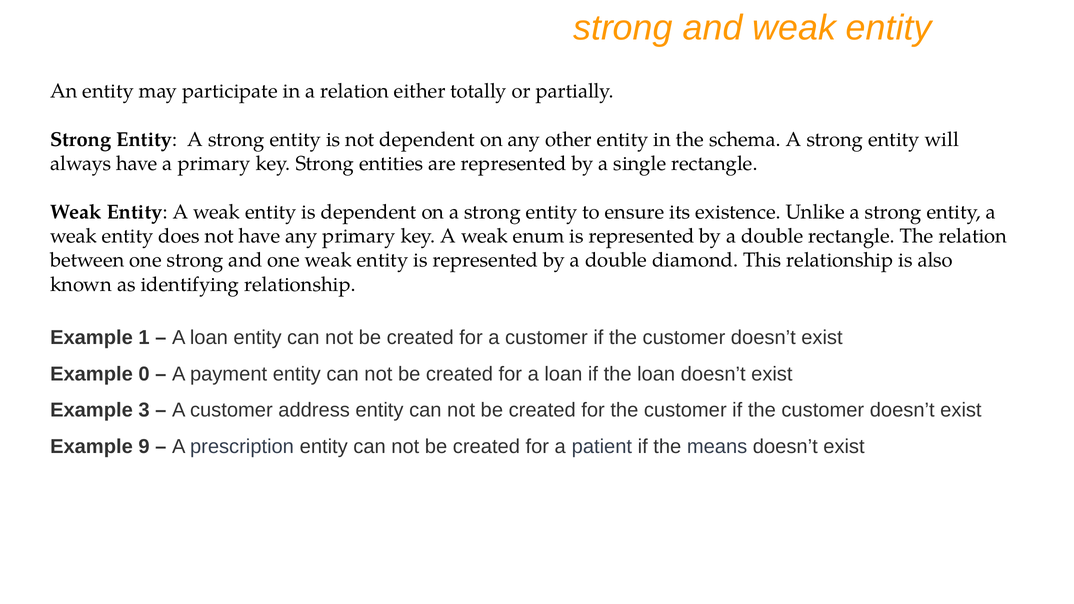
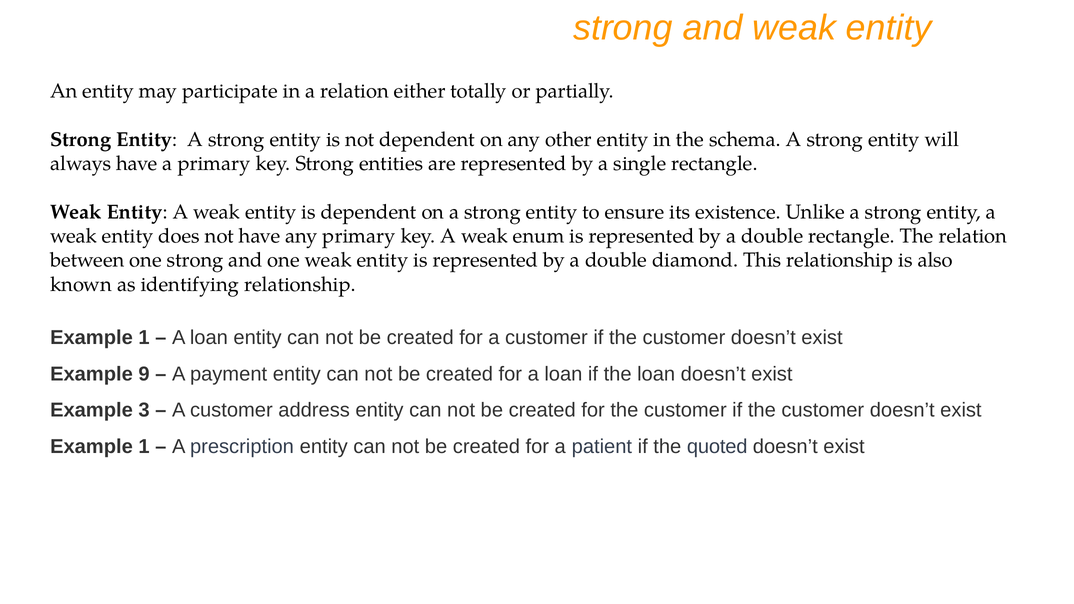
0: 0 -> 9 (144, 374)
9: 9 -> 1 (144, 447)
means: means -> quoted (717, 447)
